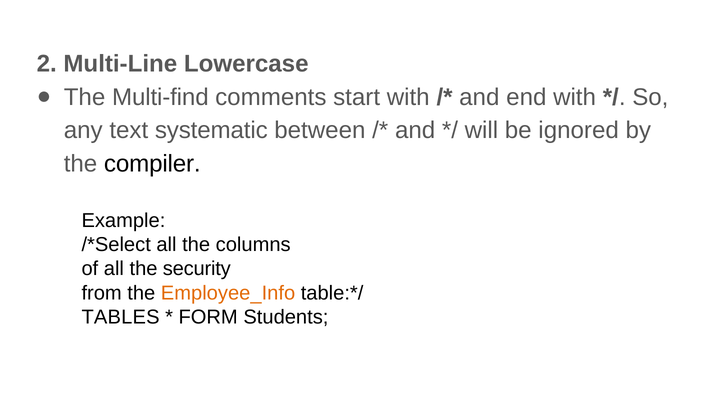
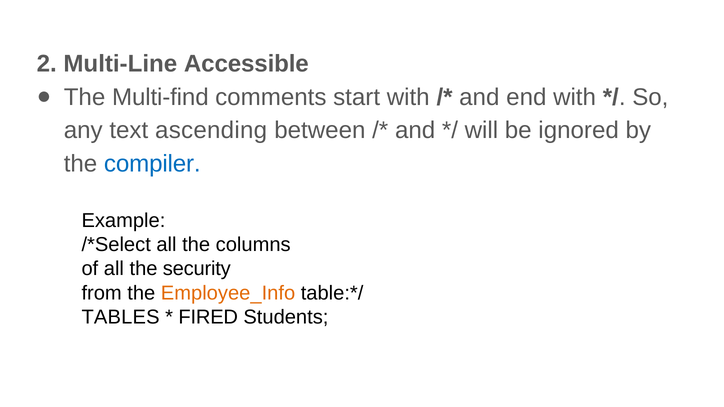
Lowercase: Lowercase -> Accessible (246, 64)
systematic: systematic -> ascending (211, 130)
compiler colour: black -> blue (152, 164)
FORM: FORM -> FIRED (208, 317)
